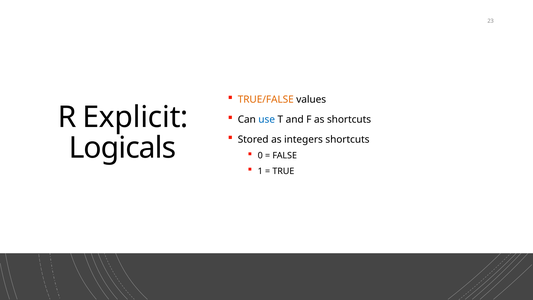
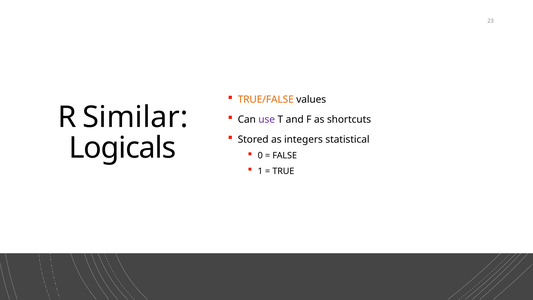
Explicit: Explicit -> Similar (135, 117)
use colour: blue -> purple (267, 120)
integers shortcuts: shortcuts -> statistical (347, 139)
